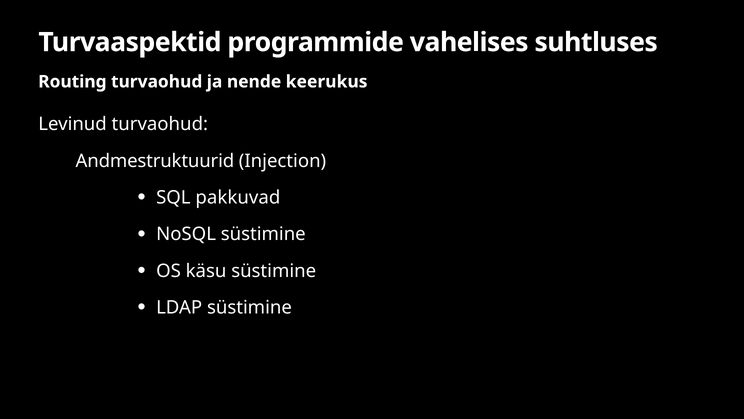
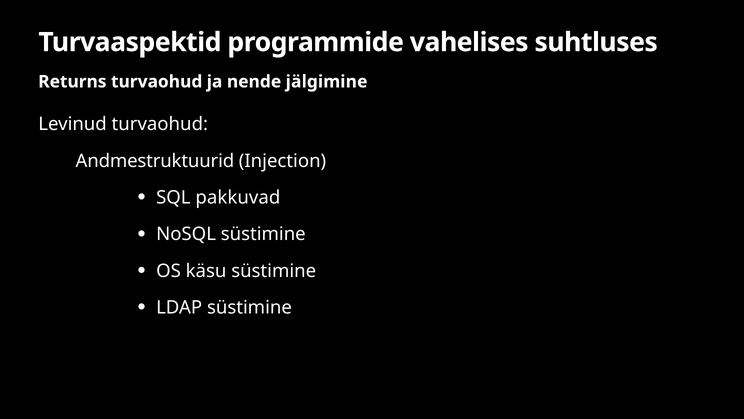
Routing: Routing -> Returns (72, 82)
keerukus: keerukus -> jälgimine (327, 82)
